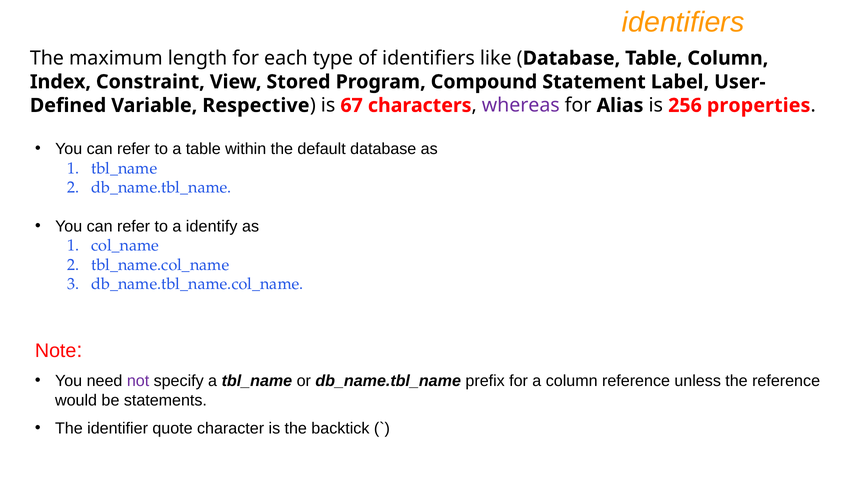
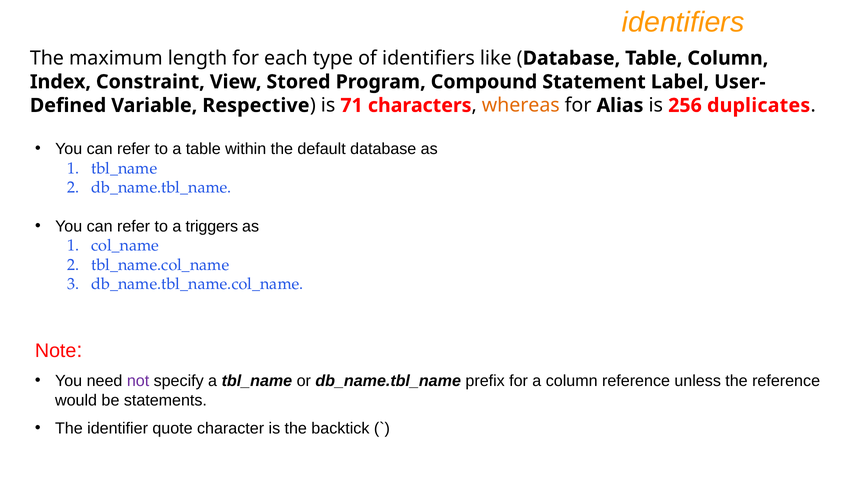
67: 67 -> 71 (352, 105)
whereas colour: purple -> orange (521, 105)
properties: properties -> duplicates (759, 105)
identify: identify -> triggers (212, 226)
